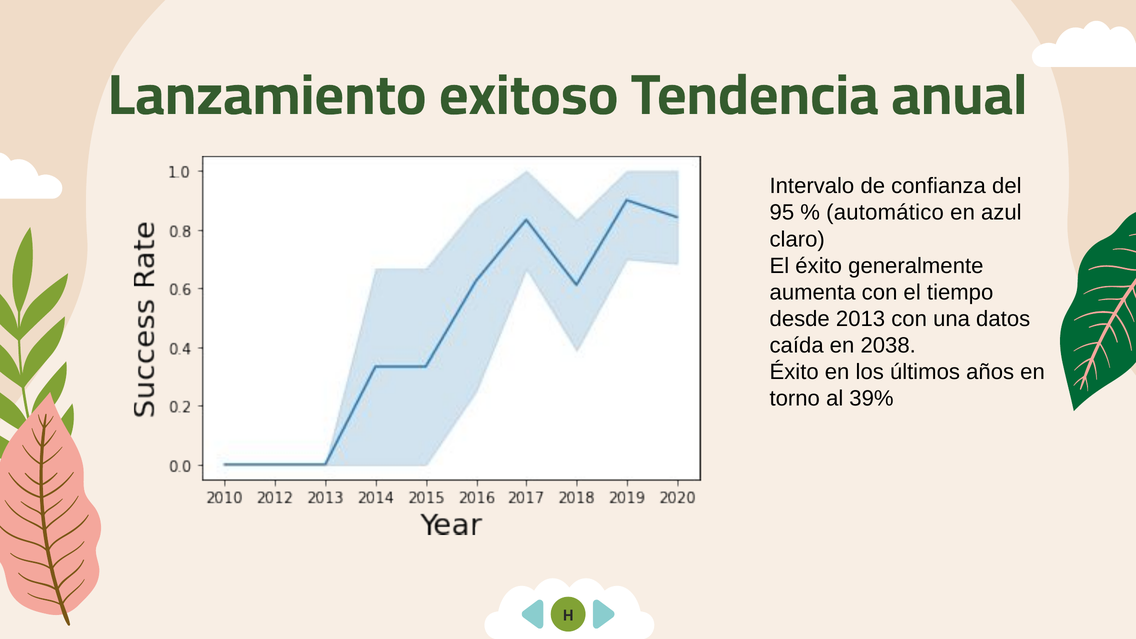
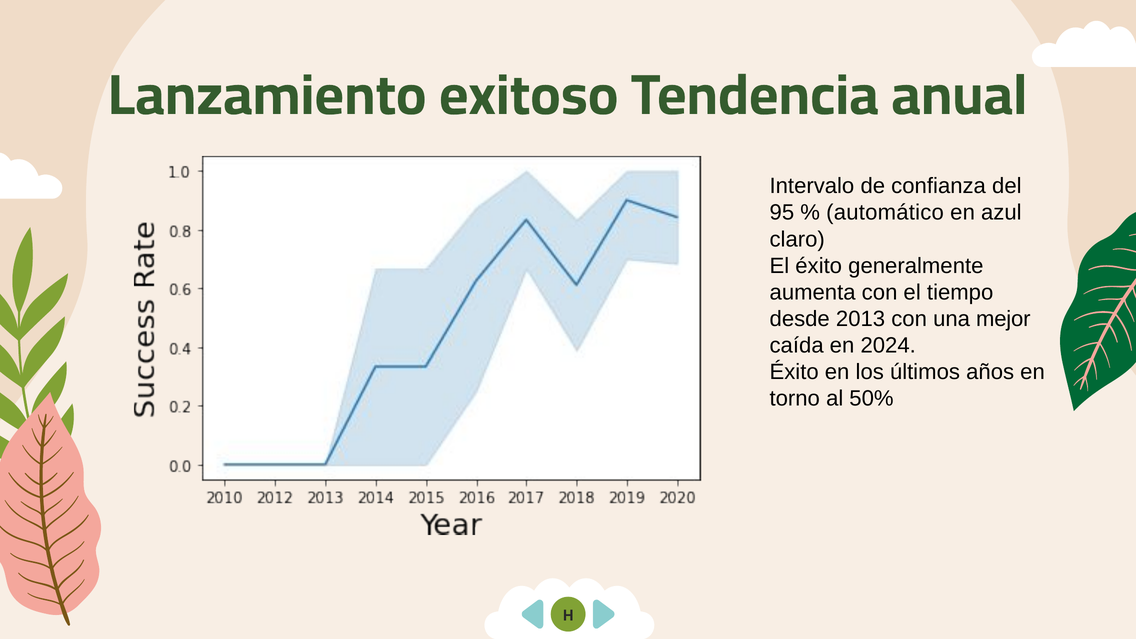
datos: datos -> mejor (1003, 319)
2038: 2038 -> 2024 (888, 345)
39%: 39% -> 50% (871, 398)
